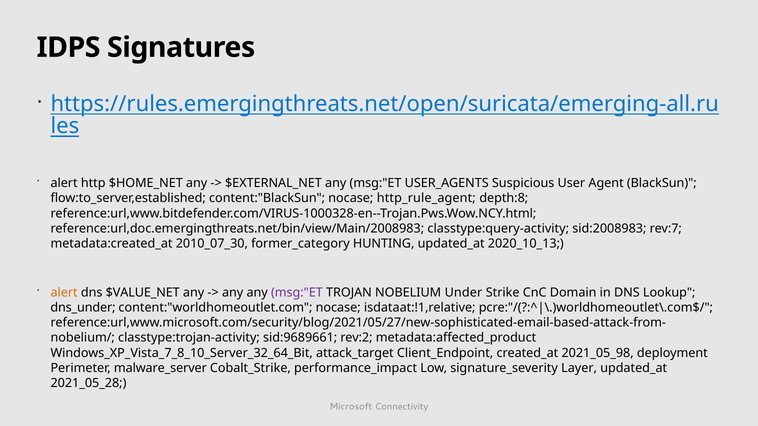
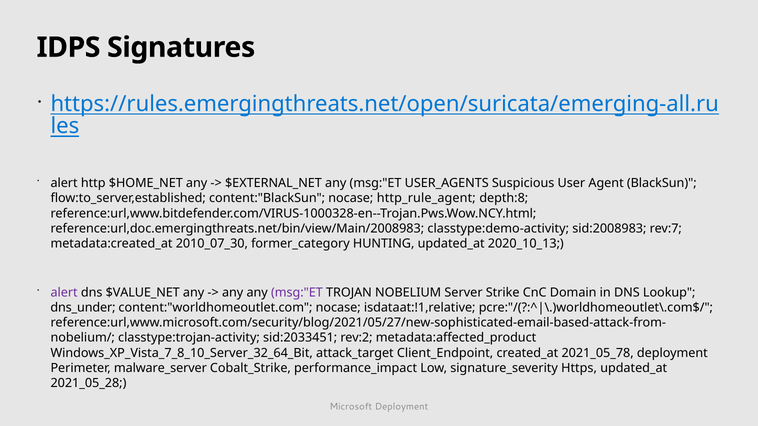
classtype:query-activity: classtype:query-activity -> classtype:demo-activity (498, 229)
alert colour: orange -> purple (64, 293)
Under: Under -> Server (463, 293)
sid:9689661: sid:9689661 -> sid:2033451 (300, 338)
2021_05_98: 2021_05_98 -> 2021_05_78 (598, 353)
Layer: Layer -> Https (579, 368)
Microsoft Connectivity: Connectivity -> Deployment (401, 407)
